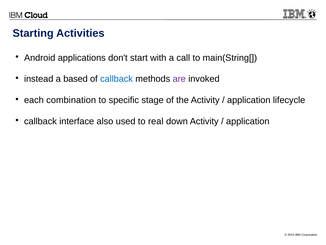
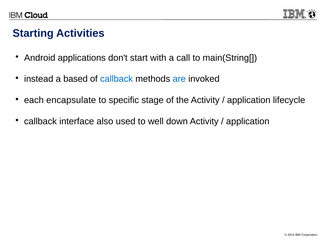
are colour: purple -> blue (179, 79)
combination: combination -> encapsulate (71, 100)
real: real -> well (156, 121)
